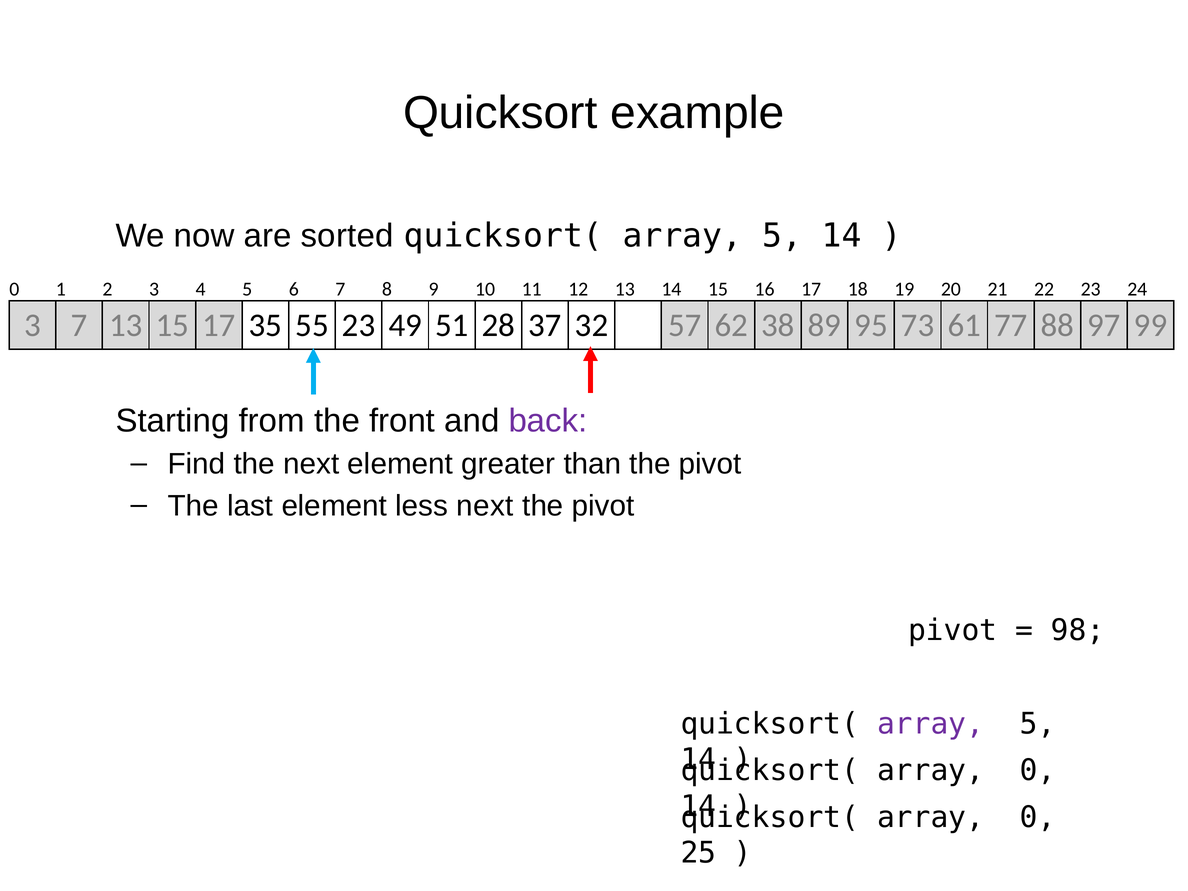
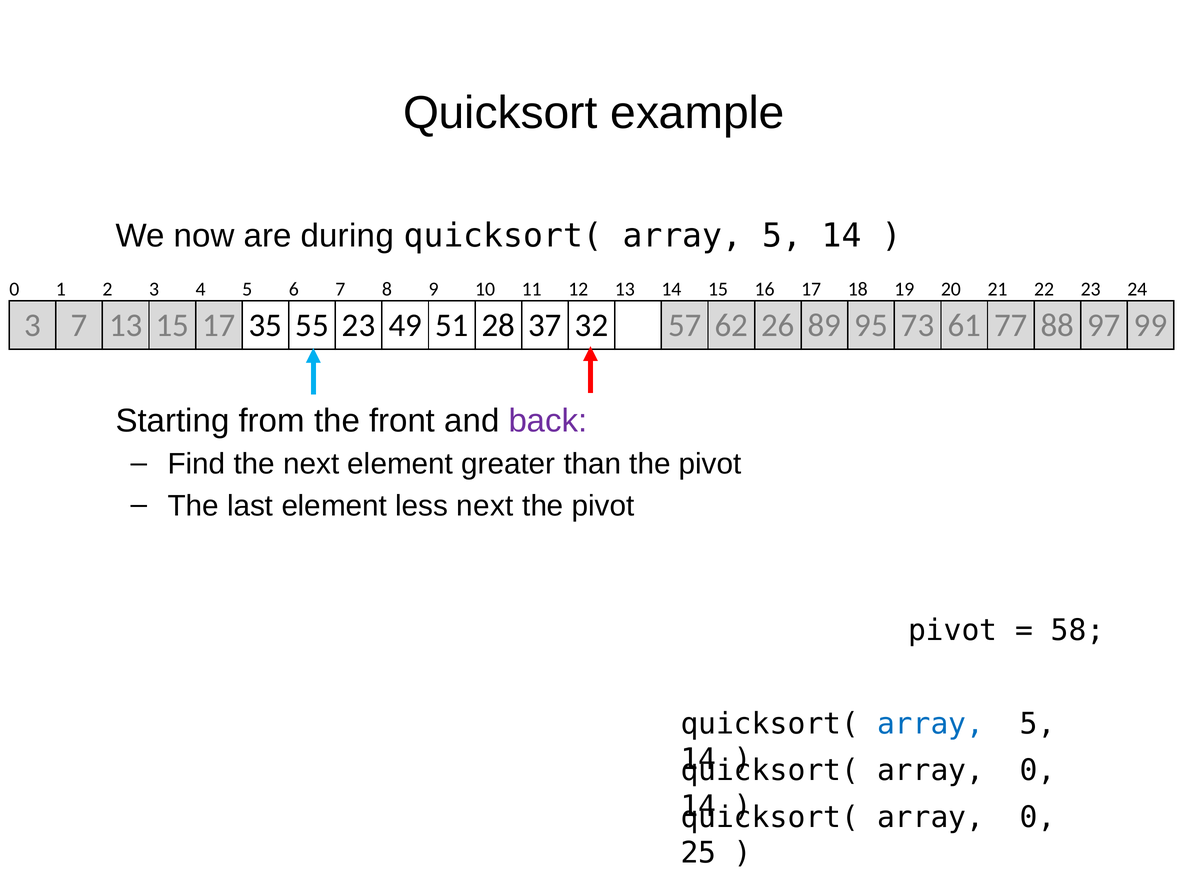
sorted: sorted -> during (347, 236)
38: 38 -> 26 (778, 325)
98: 98 -> 58 (1078, 630)
array colour: purple -> blue (931, 724)
